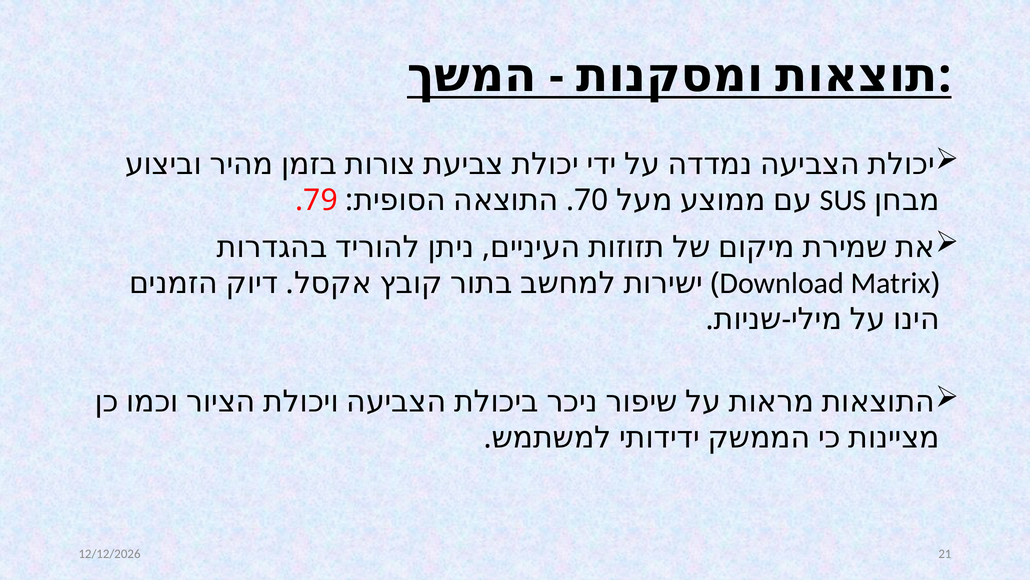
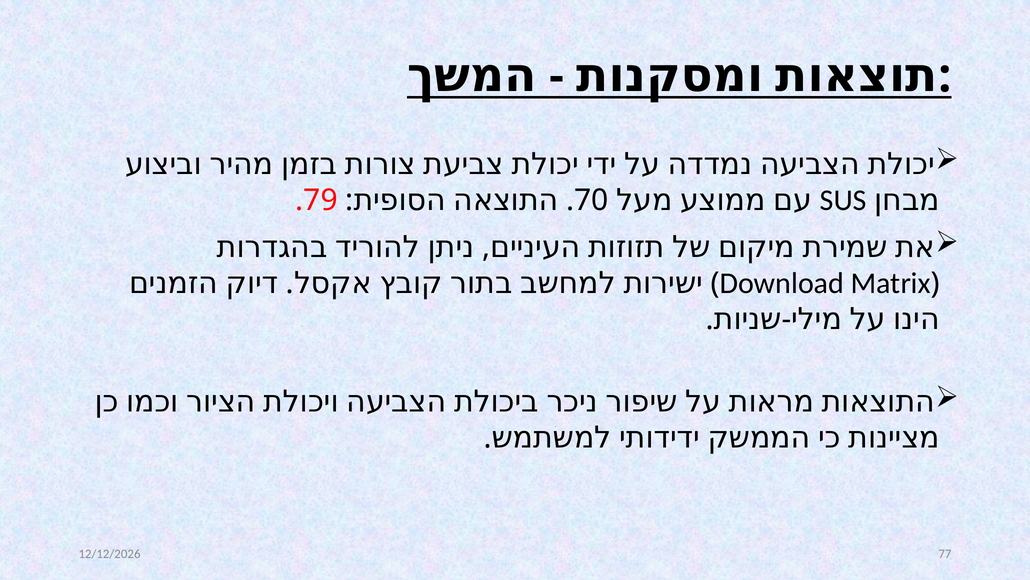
21: 21 -> 77 (945, 553)
